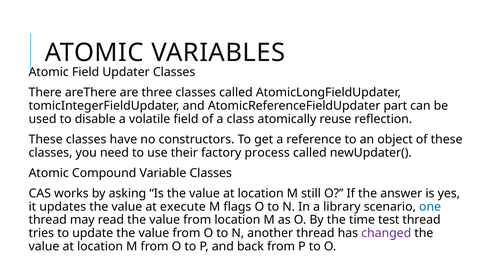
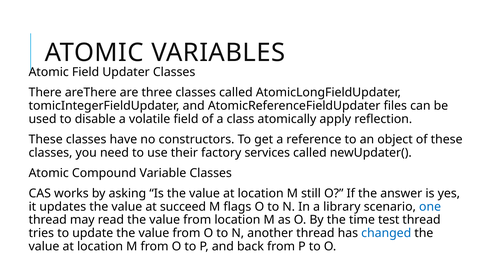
part: part -> files (395, 106)
reuse: reuse -> apply (335, 119)
process: process -> services (267, 153)
execute: execute -> succeed (183, 207)
changed colour: purple -> blue (386, 233)
